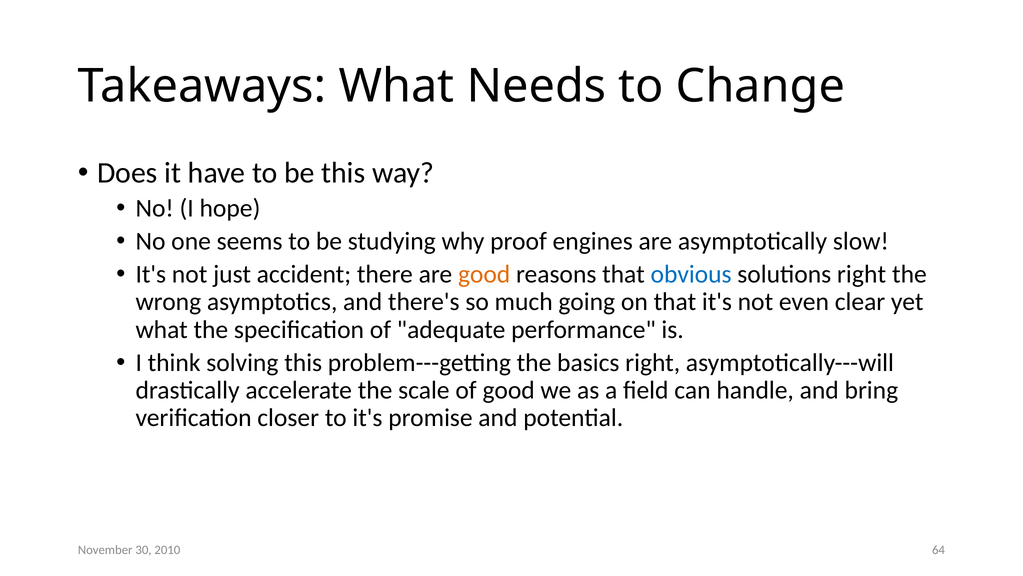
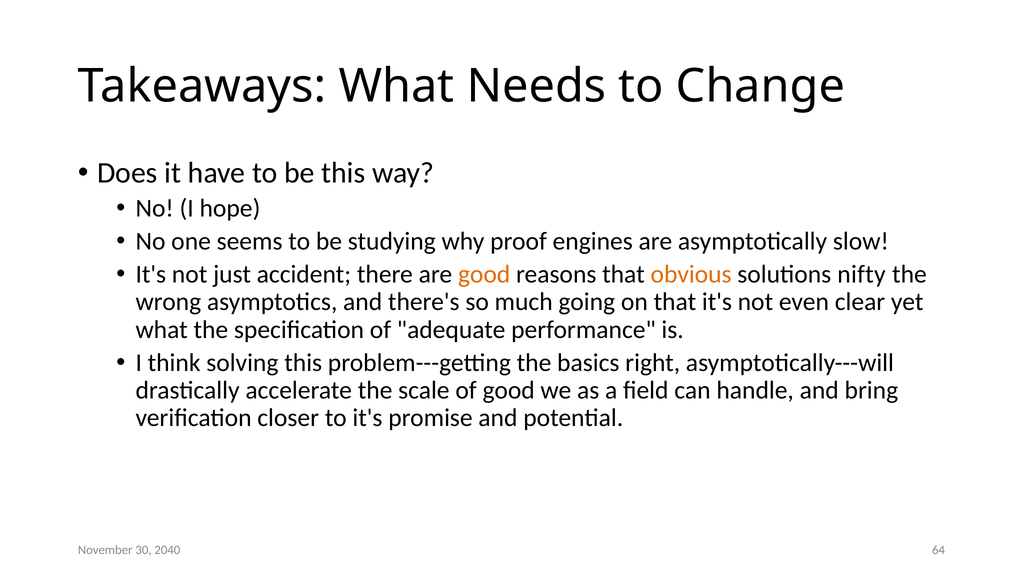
obvious colour: blue -> orange (691, 274)
solutions right: right -> nifty (861, 274)
2010: 2010 -> 2040 (167, 550)
